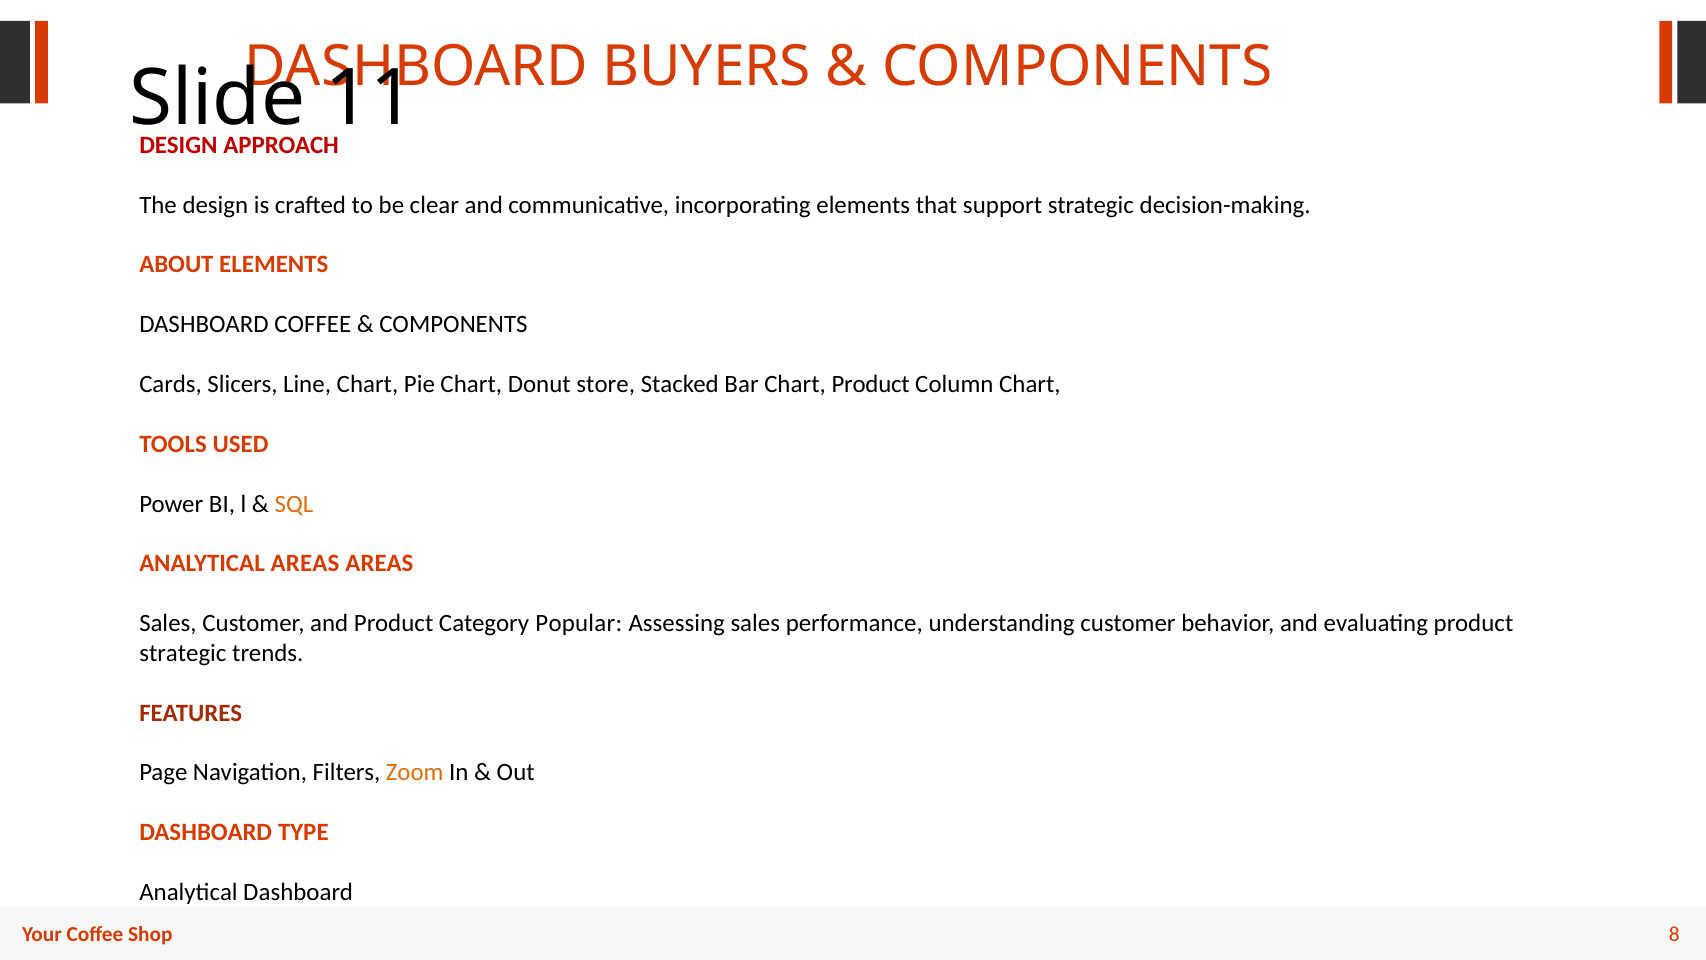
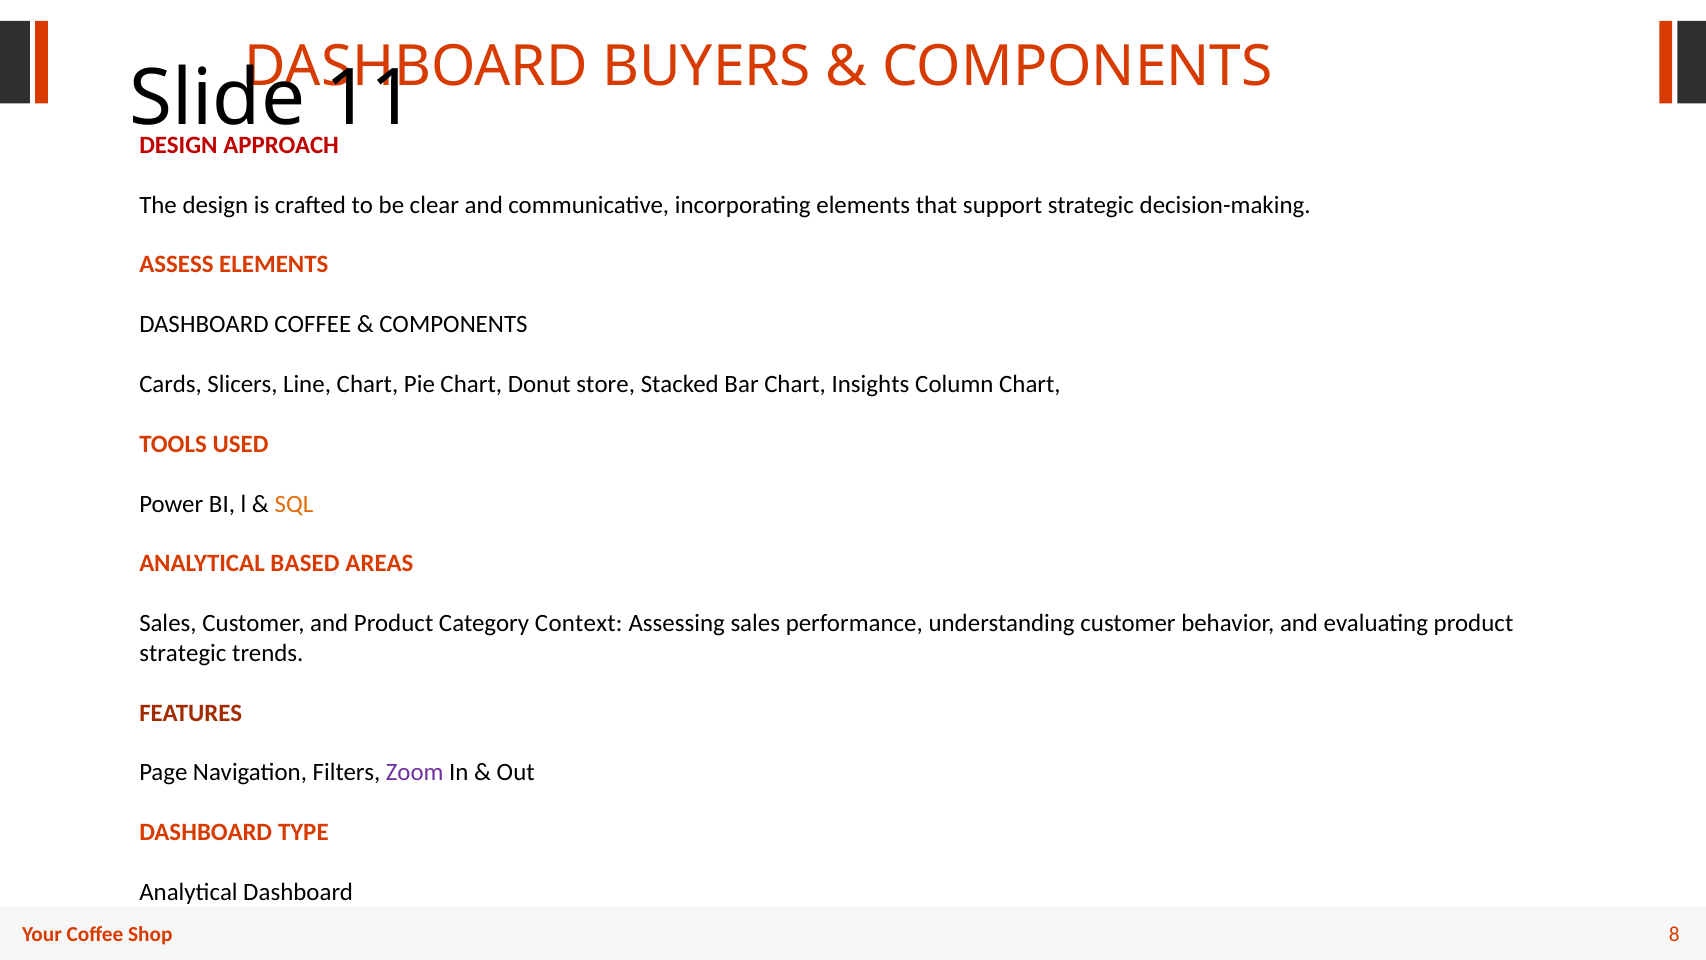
ABOUT: ABOUT -> ASSESS (176, 265)
Chart Product: Product -> Insights (870, 384)
ANALYTICAL AREAS: AREAS -> BASED (305, 563)
Popular: Popular -> Context (579, 623)
Zoom colour: orange -> purple (415, 772)
